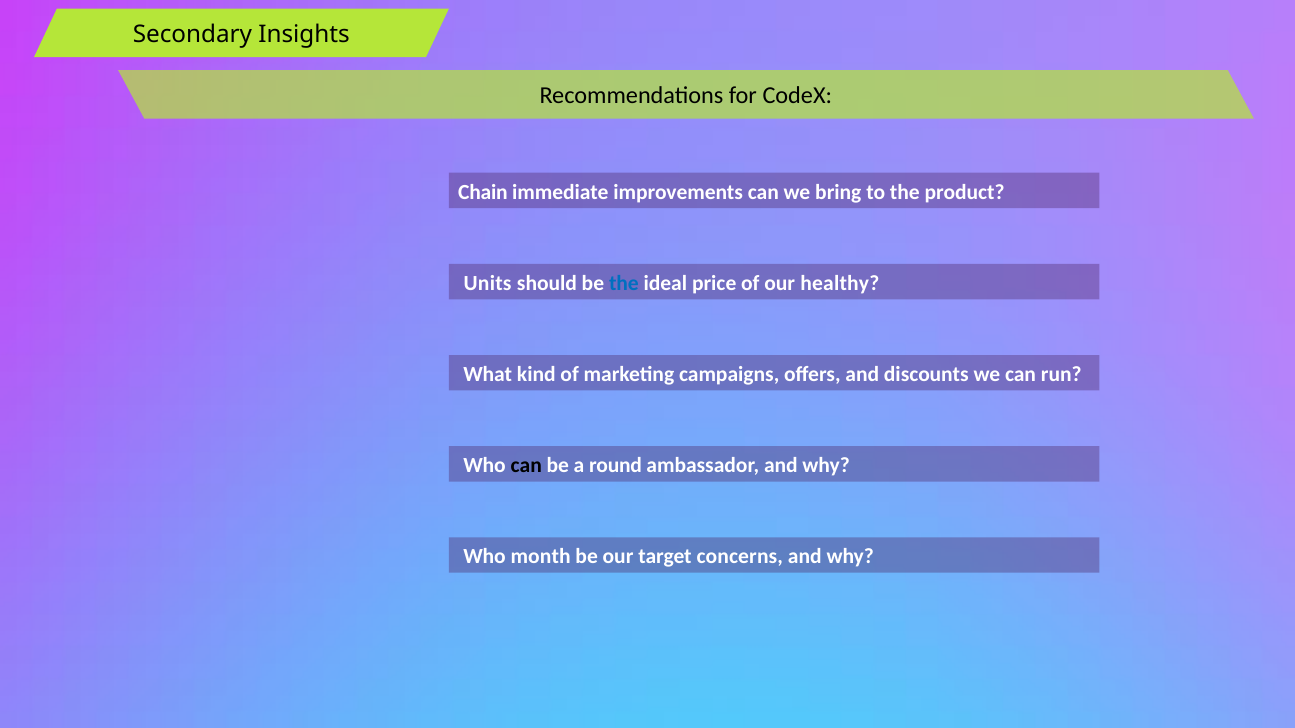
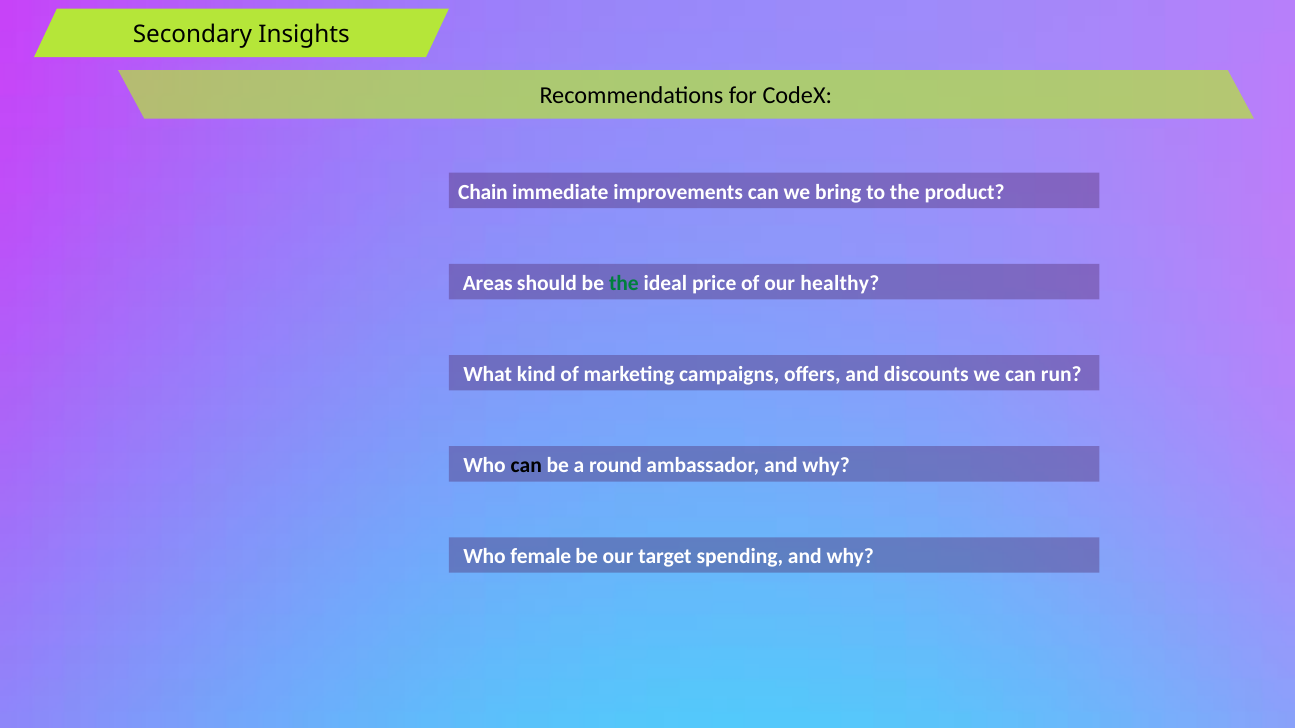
Units: Units -> Areas (488, 283)
the colour: blue -> green (624, 283)
month: month -> female (541, 557)
concerns: concerns -> spending (740, 557)
